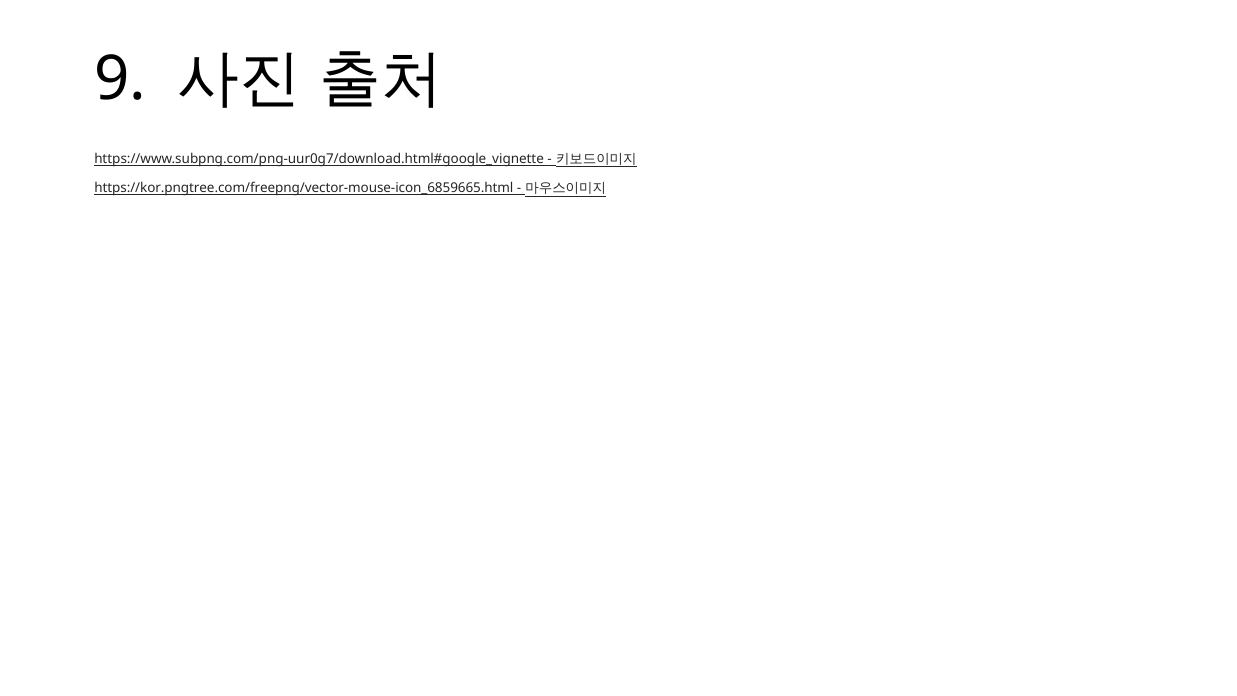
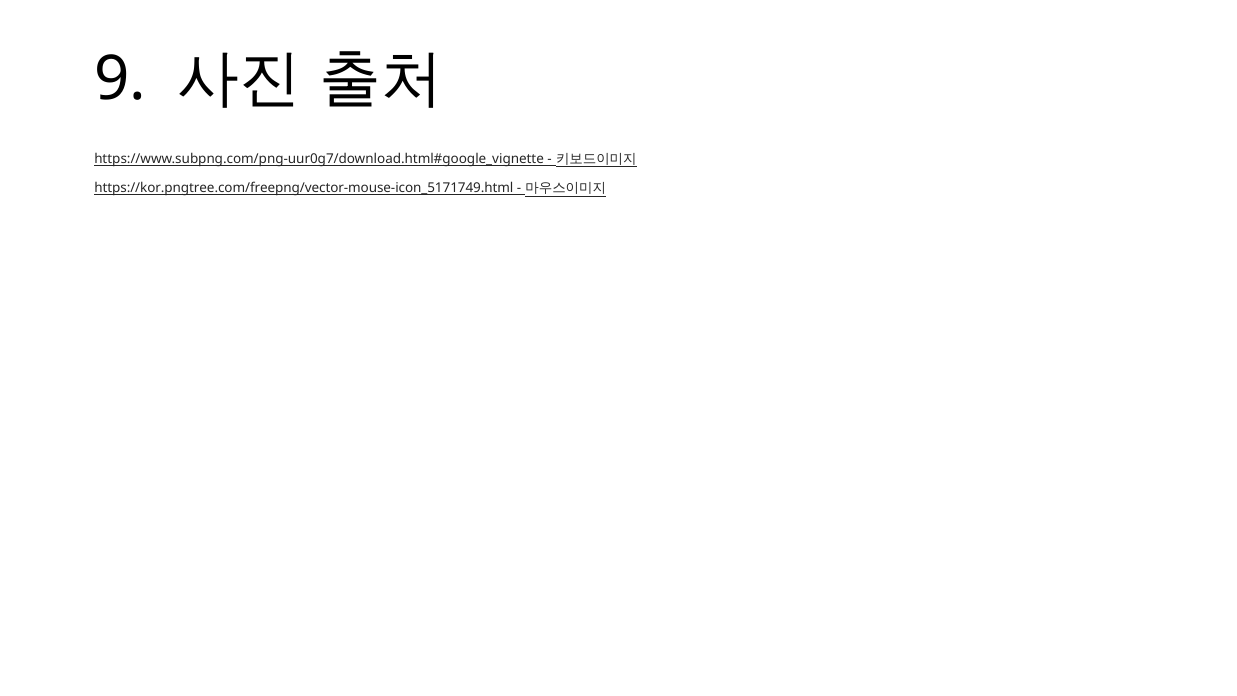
https://kor.pngtree.com/freepng/vector-mouse-icon_6859665.html: https://kor.pngtree.com/freepng/vector-mouse-icon_6859665.html -> https://kor.pngtree.com/freepng/vector-mouse-icon_5171749.html (304, 188)
